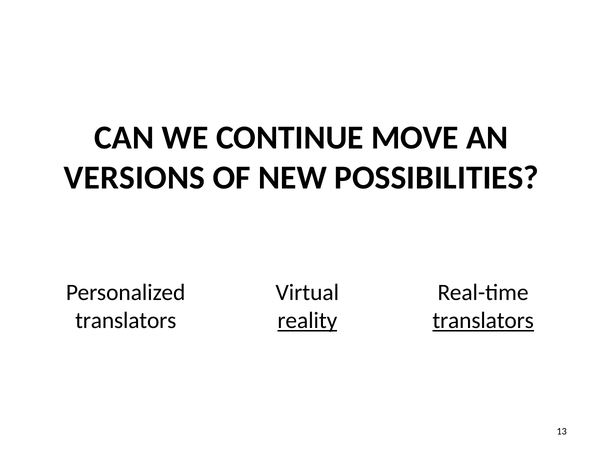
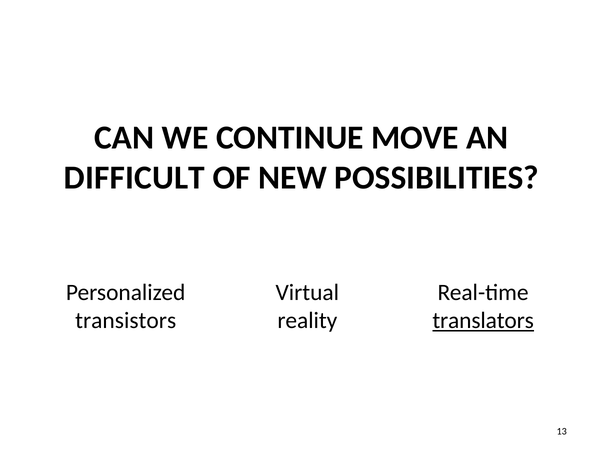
VERSIONS: VERSIONS -> DIFFICULT (134, 178)
translators: translators -> transistors (126, 321)
reality underline: present -> none (307, 321)
